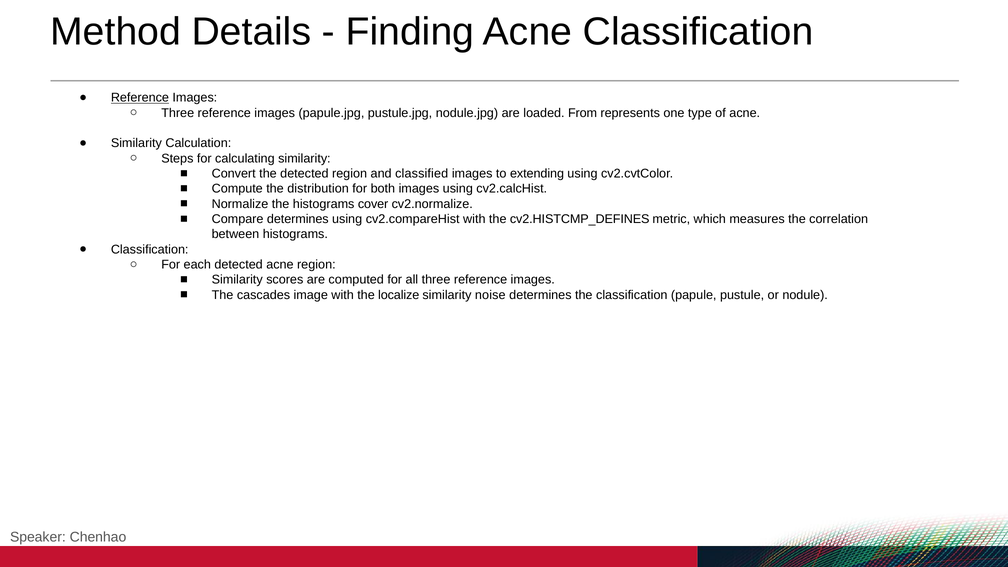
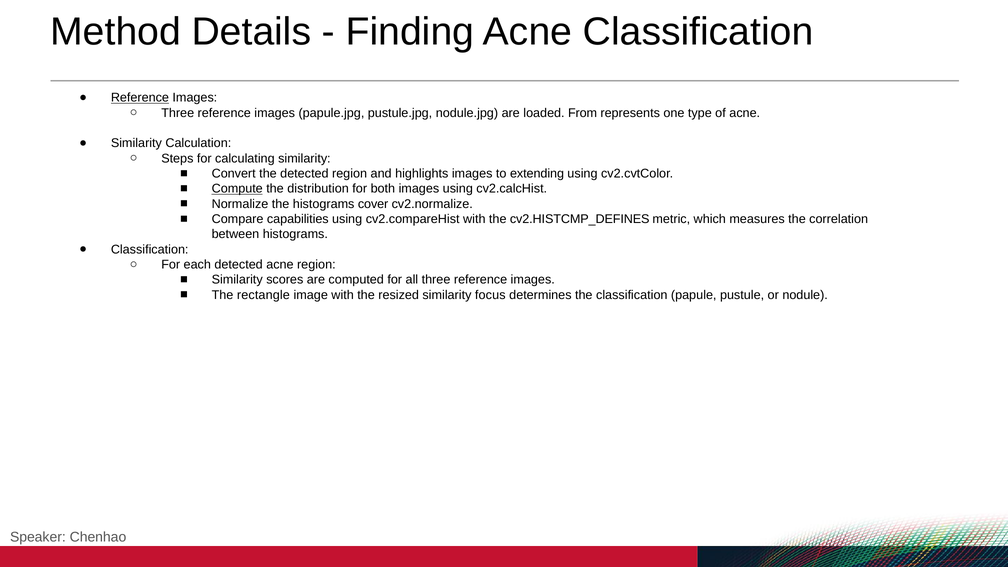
classified: classified -> highlights (422, 174)
Compute underline: none -> present (237, 189)
Compare determines: determines -> capabilities (298, 219)
cascades: cascades -> rectangle (263, 295)
localize: localize -> resized (399, 295)
noise: noise -> focus (490, 295)
